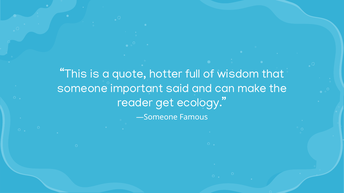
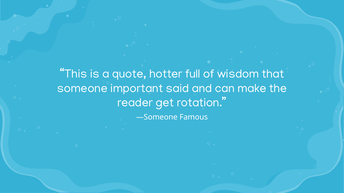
ecology: ecology -> rotation (202, 103)
